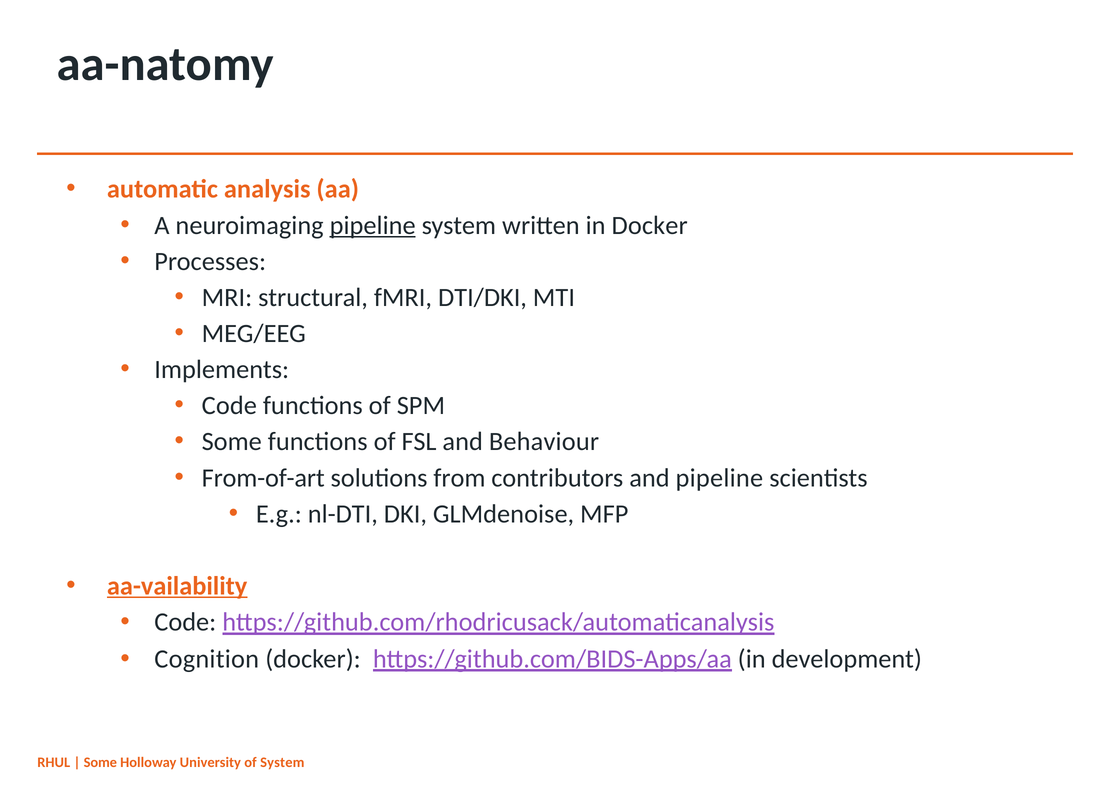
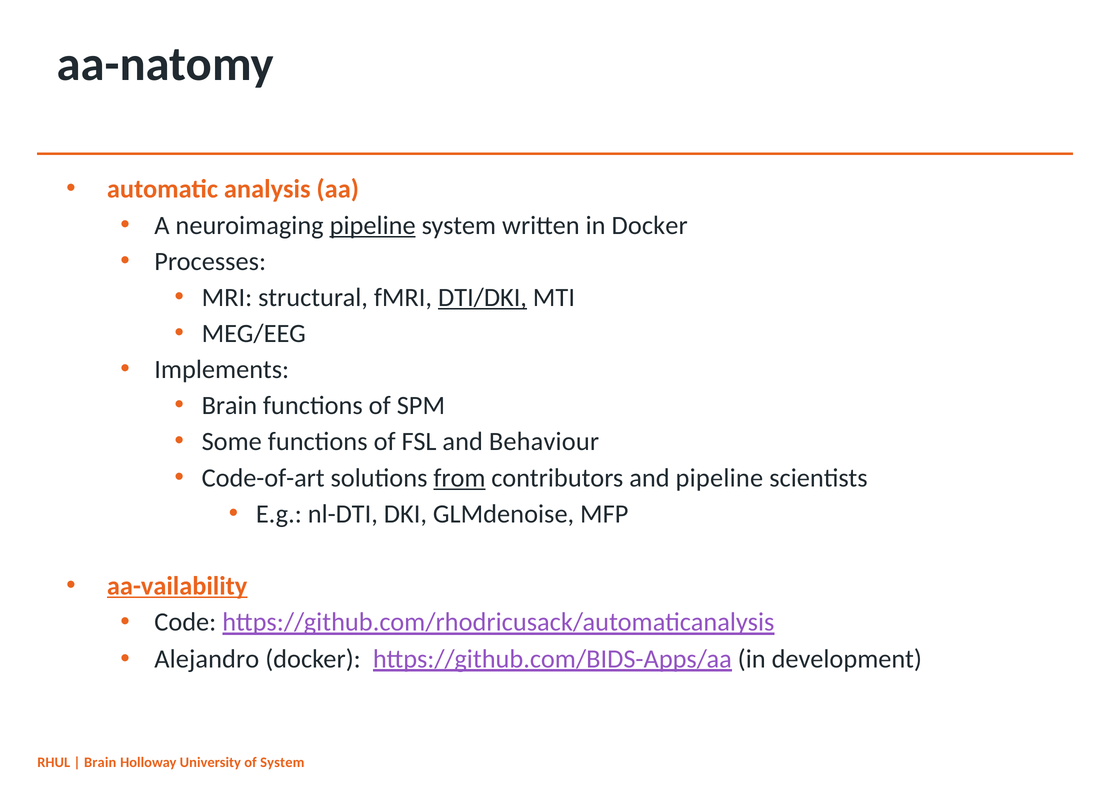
DTI/DKI underline: none -> present (483, 297)
Code: Code -> Brain (229, 406)
From-of-art: From-of-art -> Code-of-art (263, 478)
from underline: none -> present (459, 478)
Cognition: Cognition -> Alejandro (207, 659)
Some: Some -> Brain (100, 762)
